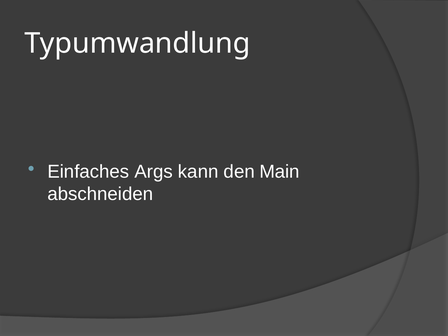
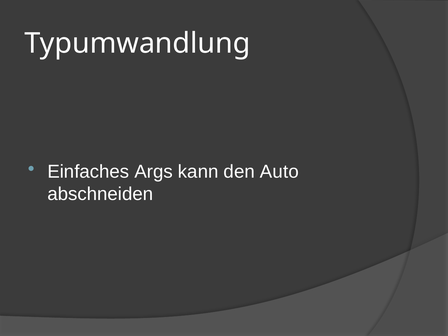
Main: Main -> Auto (279, 172)
